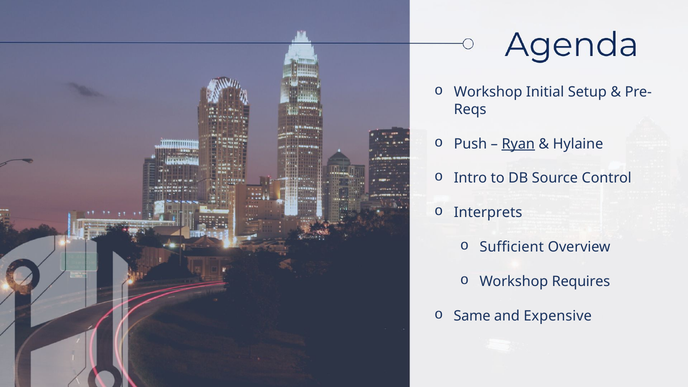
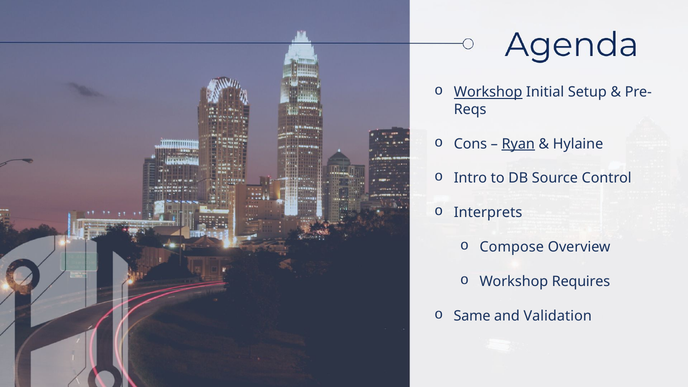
Workshop underline: none -> present (488, 92)
Push: Push -> Cons (470, 144)
Sufficient: Sufficient -> Compose (512, 247)
Expensive: Expensive -> Validation (558, 316)
